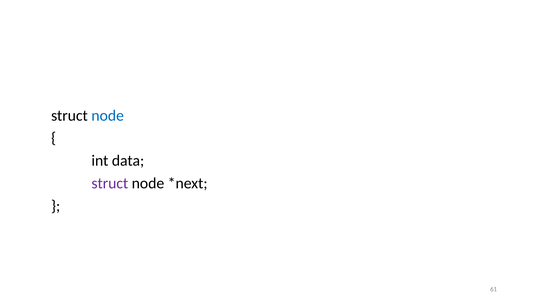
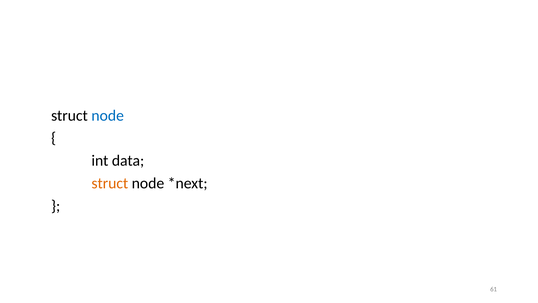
struct colour: purple -> orange (110, 183)
